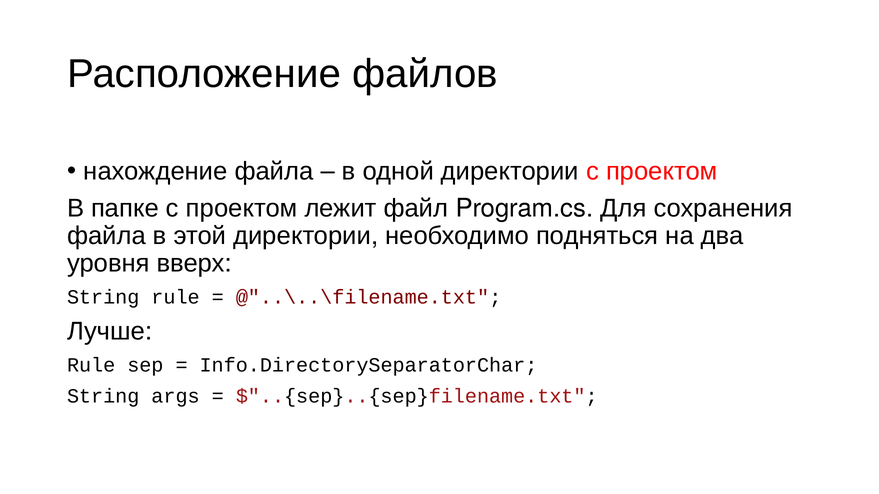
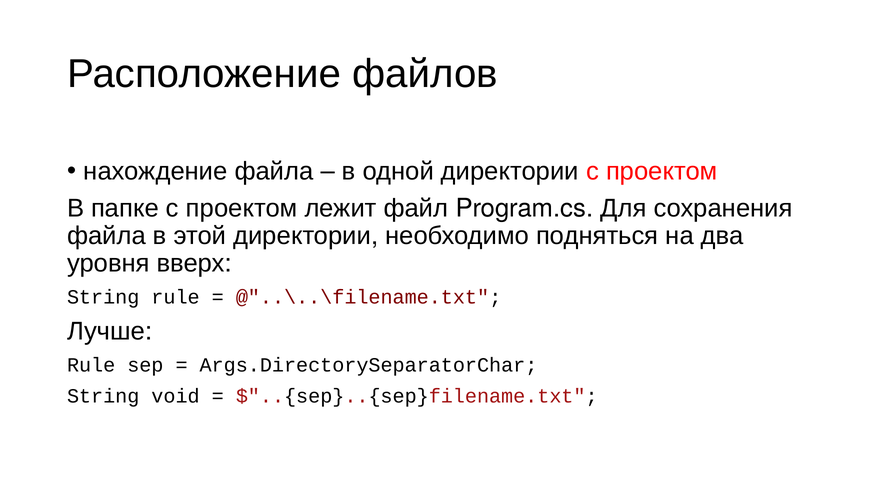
Info.DirectorySeparatorChar: Info.DirectorySeparatorChar -> Args.DirectorySeparatorChar (368, 365)
args: args -> void (176, 396)
